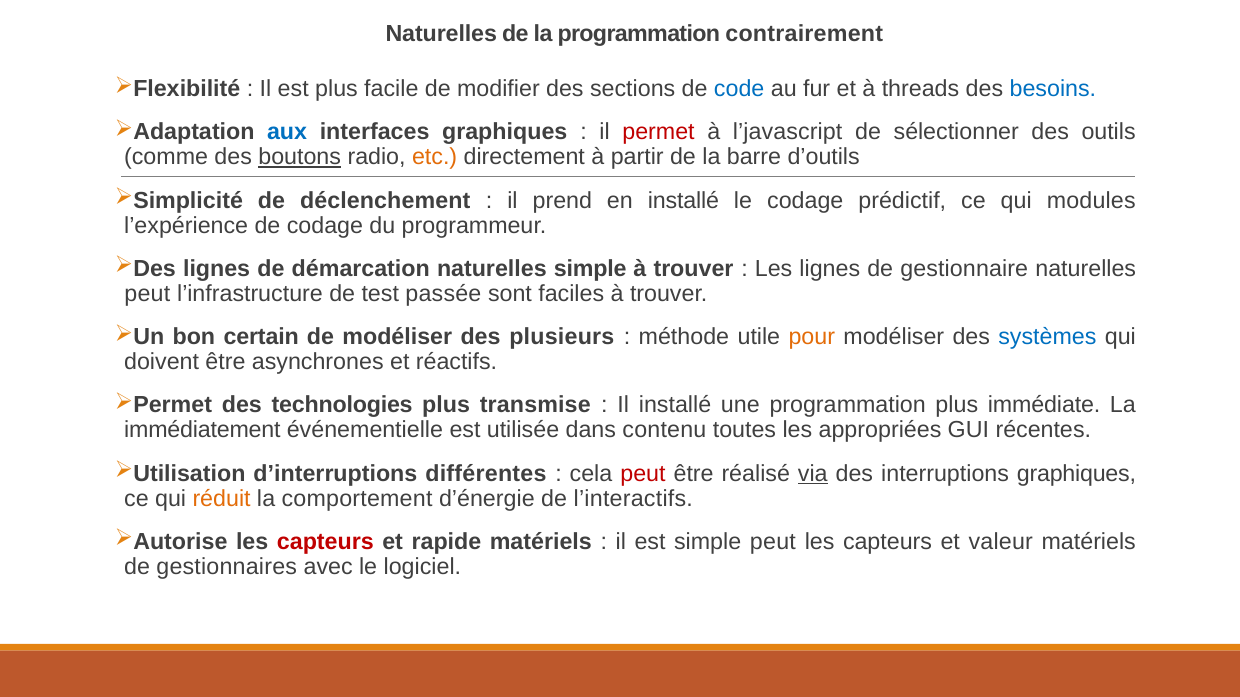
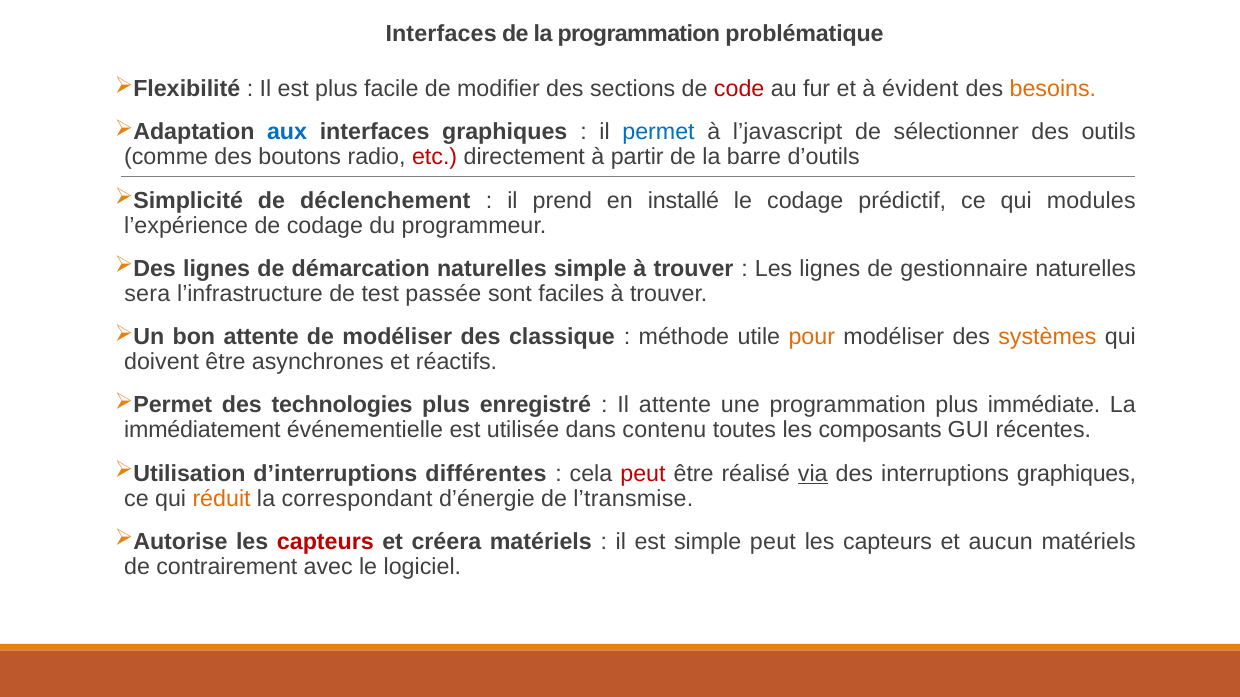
Naturelles: Naturelles -> Interfaces (441, 34)
contrairement: contrairement -> problématique (804, 34)
code colour: blue -> red (739, 89)
threads: threads -> évident (920, 89)
besoins colour: blue -> orange (1053, 89)
permet colour: red -> blue (658, 132)
boutons underline: present -> none (300, 157)
etc colour: orange -> red (435, 157)
peut: peut -> sera (147, 294)
bon certain: certain -> attente (261, 337)
plusieurs: plusieurs -> classique (562, 337)
systèmes colour: blue -> orange (1047, 337)
transmise: transmise -> enregistré (535, 405)
Il installé: installé -> attente (675, 405)
appropriées: appropriées -> composants (880, 431)
comportement: comportement -> correspondant (357, 499)
l’interactifs: l’interactifs -> l’transmise (633, 499)
rapide: rapide -> créera (446, 542)
valeur: valeur -> aucun (1001, 542)
gestionnaires: gestionnaires -> contrairement (227, 567)
